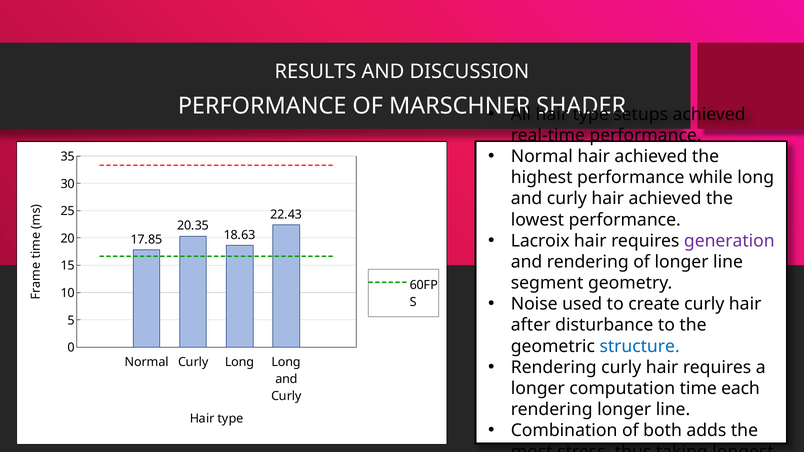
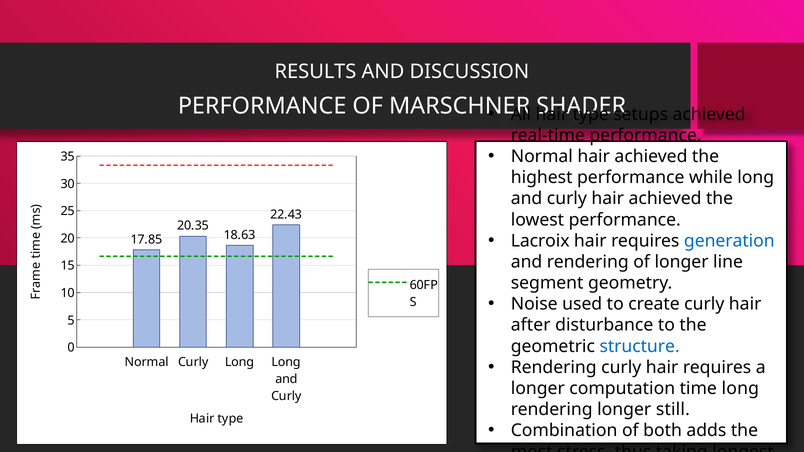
generation colour: purple -> blue (729, 241)
time each: each -> long (740, 389)
rendering longer line: line -> still (673, 410)
